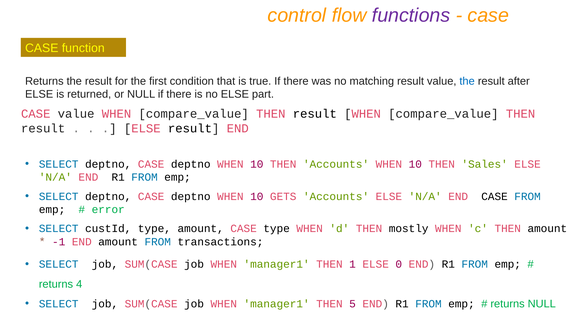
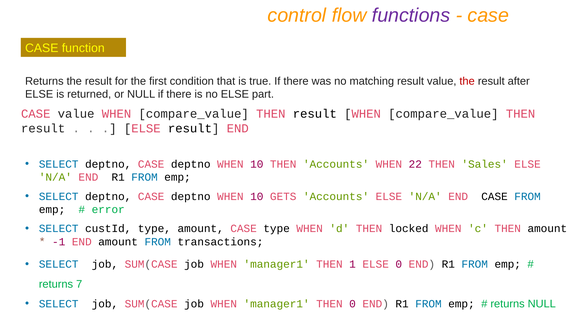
the colour: blue -> red (467, 81)
Accounts WHEN 10: 10 -> 22 (415, 164)
mostly: mostly -> locked (409, 229)
4: 4 -> 7 (79, 284)
THEN 5: 5 -> 0 (353, 304)
